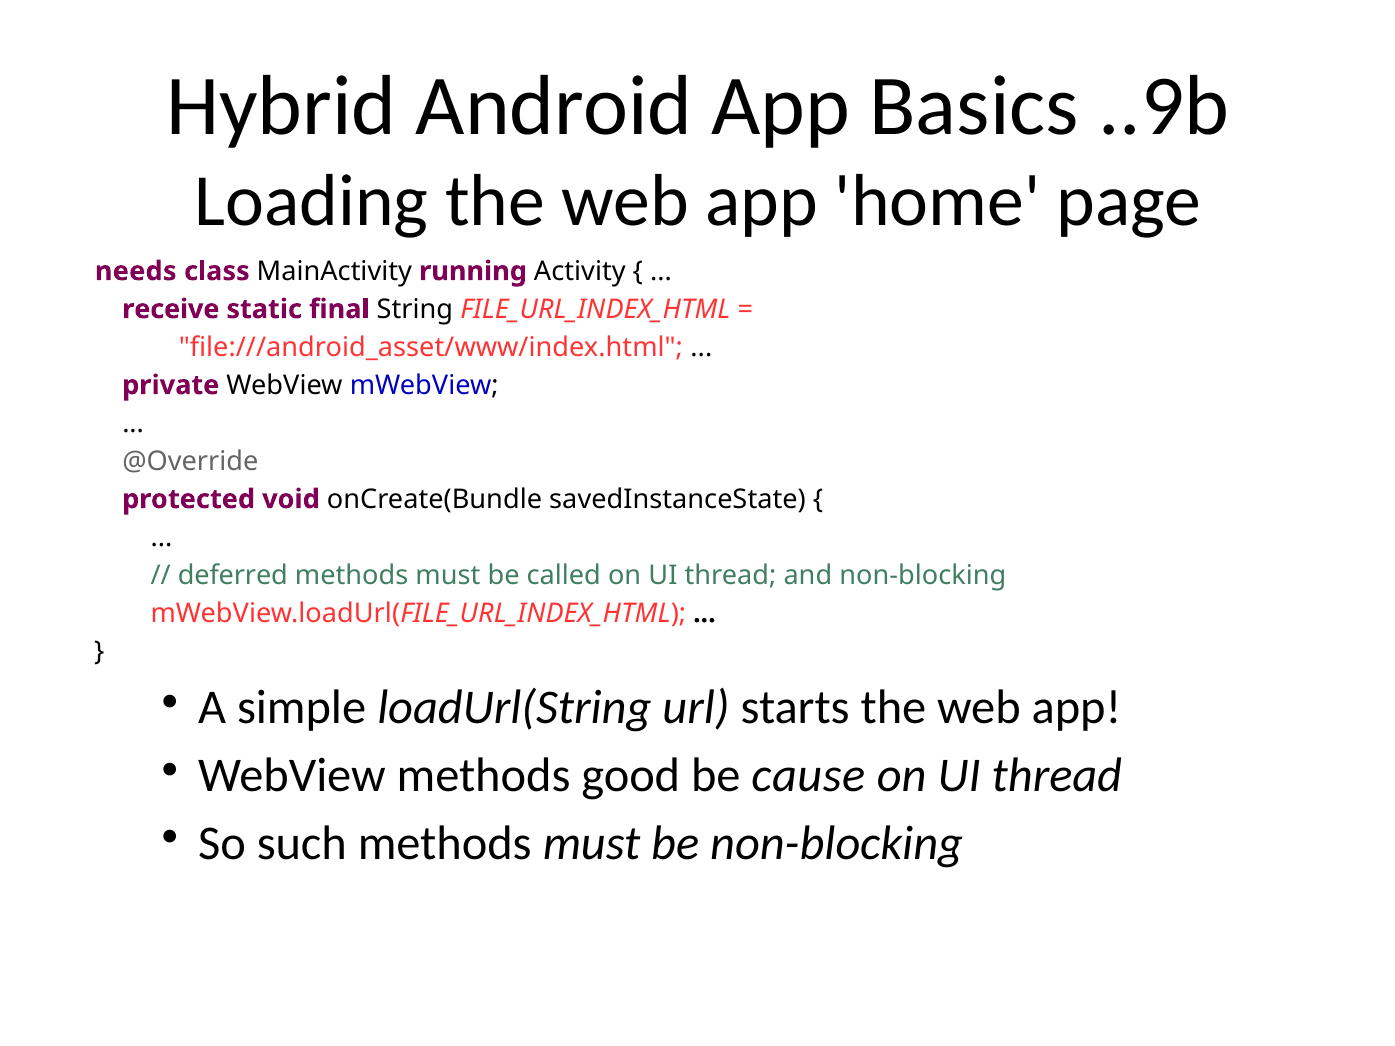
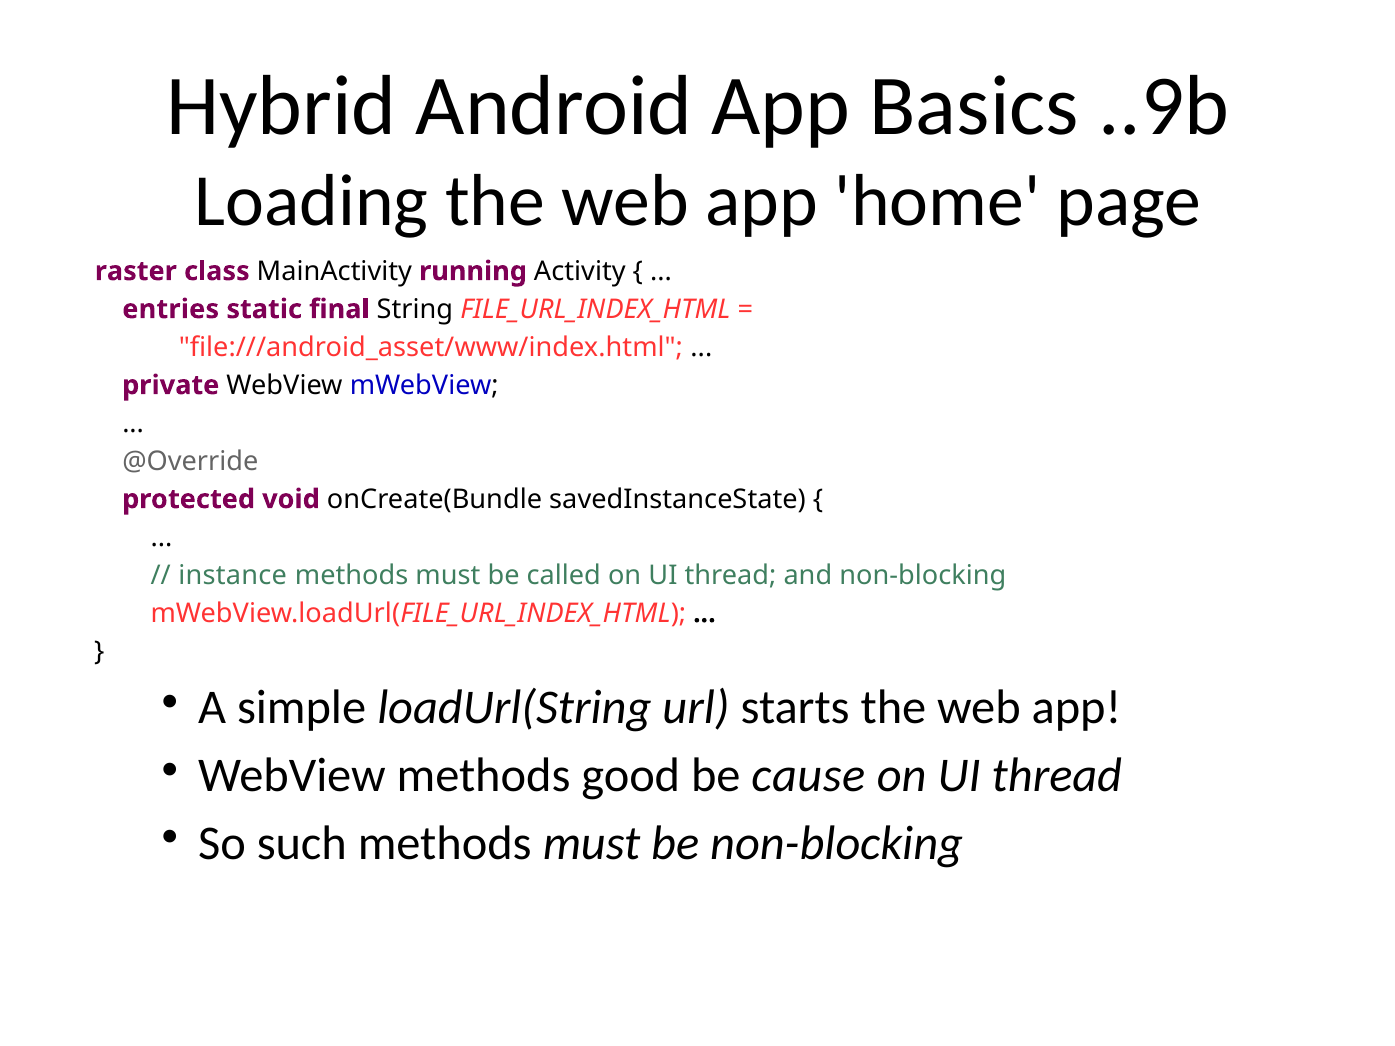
needs: needs -> raster (136, 271)
receive: receive -> entries (171, 309)
deferred: deferred -> instance (233, 575)
